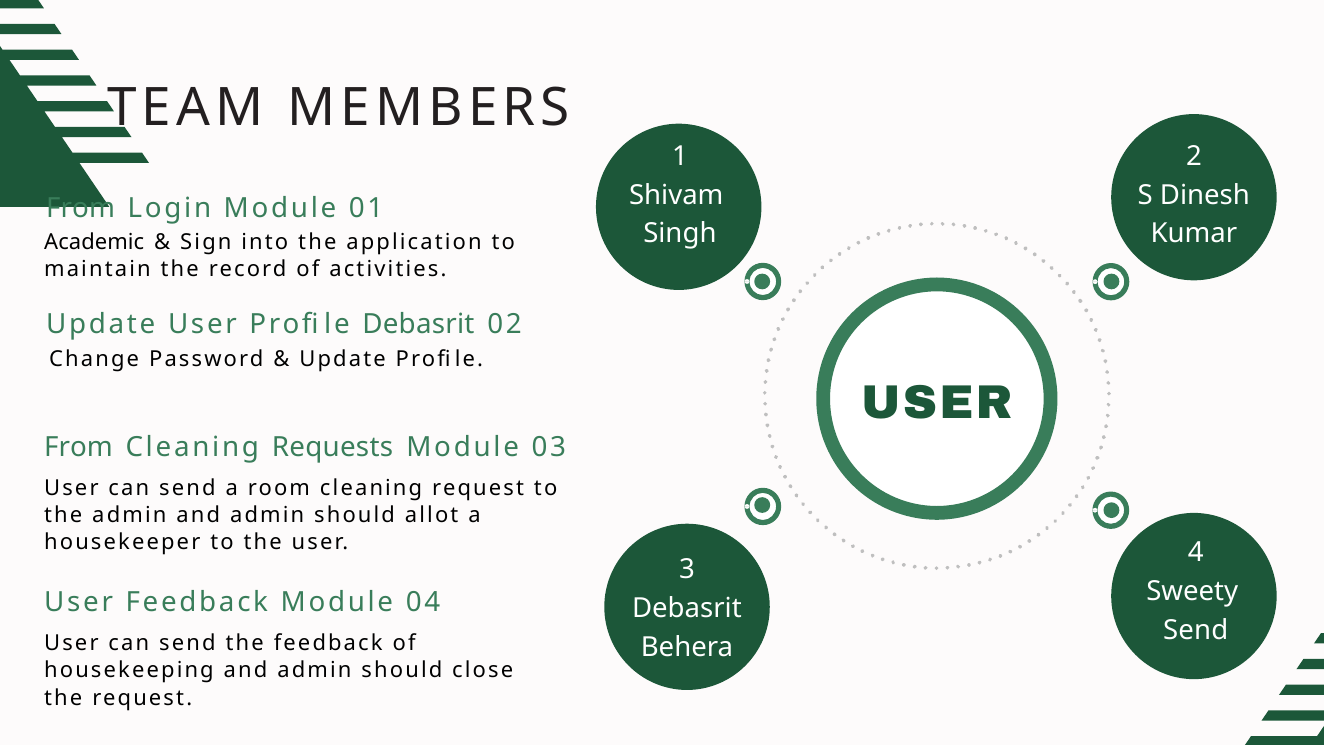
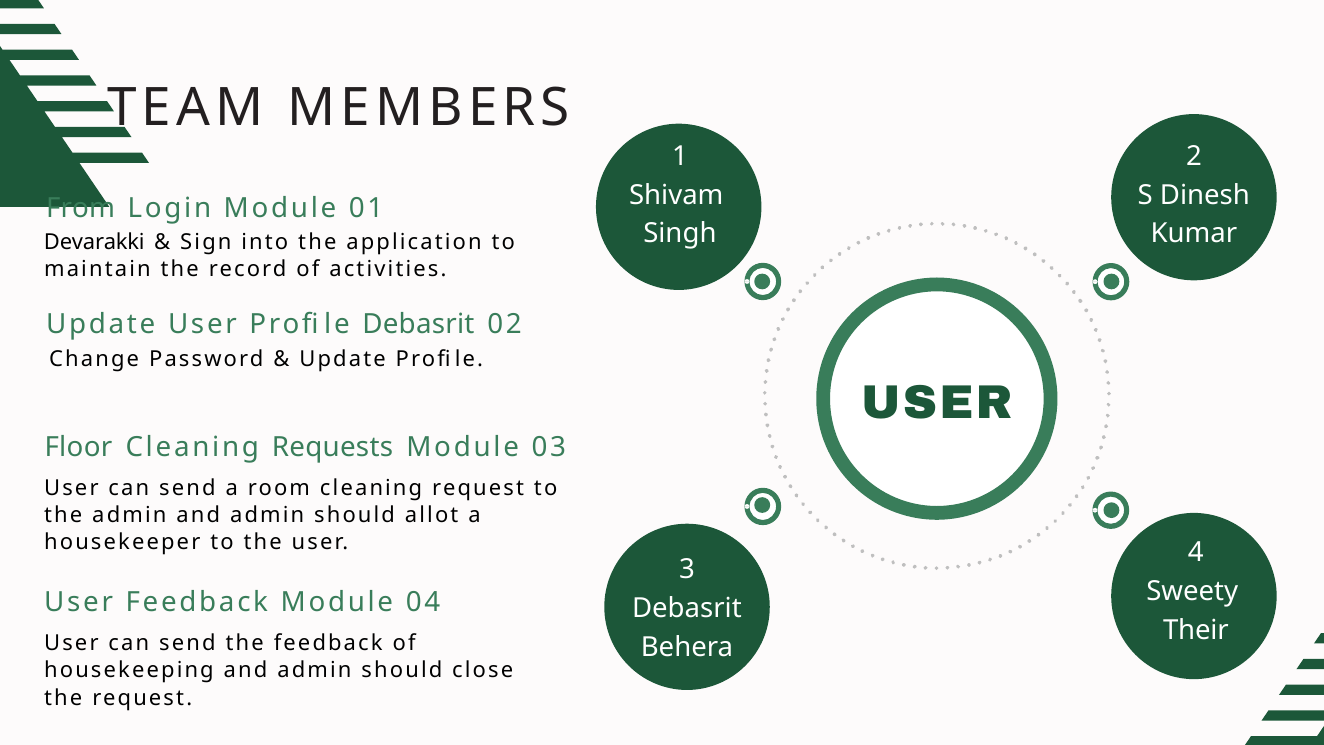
Academic: Academic -> Devarakki (94, 242)
From: From -> Floor (78, 447)
Send: Send -> Their (1196, 630)
